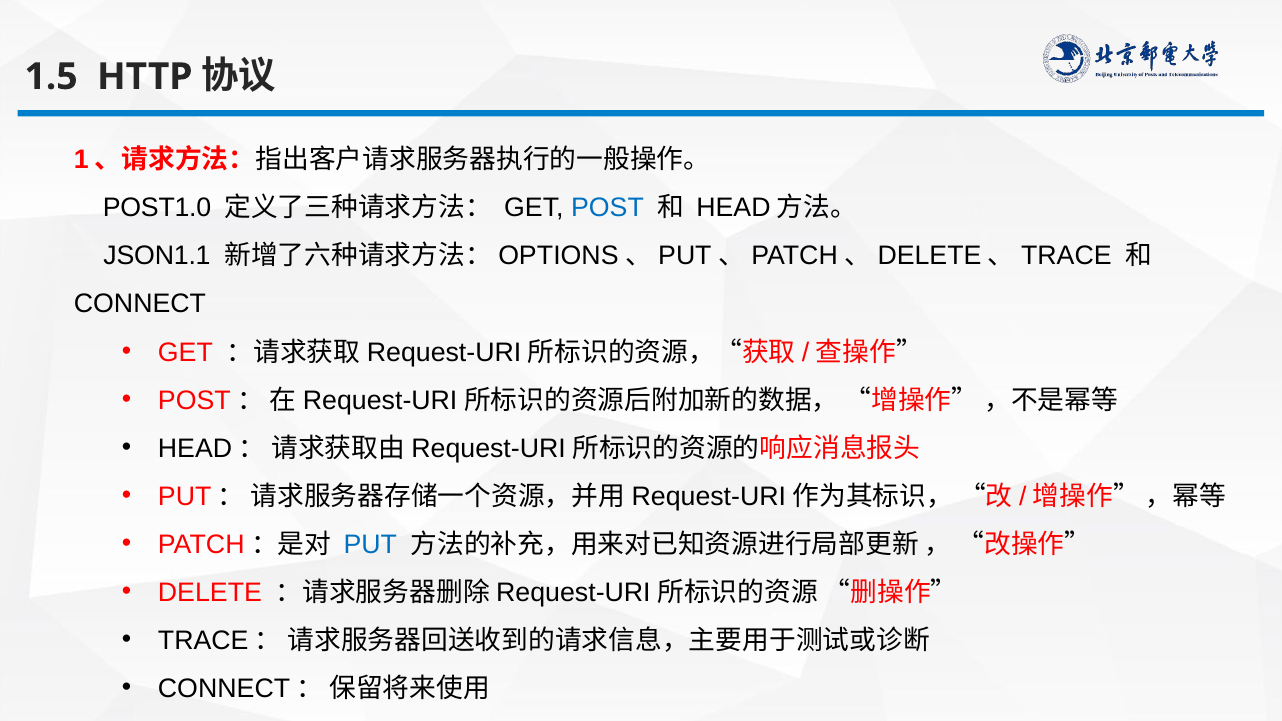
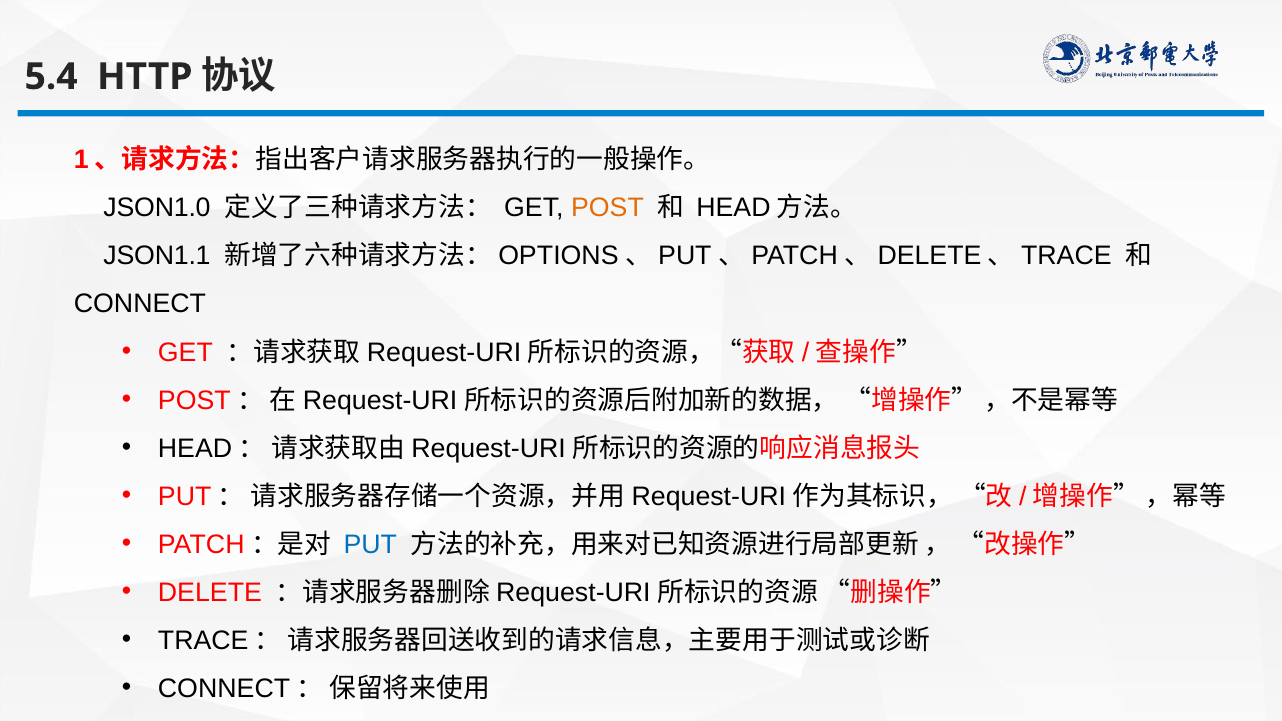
1.5: 1.5 -> 5.4 (51, 77)
POST1.0: POST1.0 -> JSON1.0 (157, 208)
POST colour: blue -> orange (607, 208)
